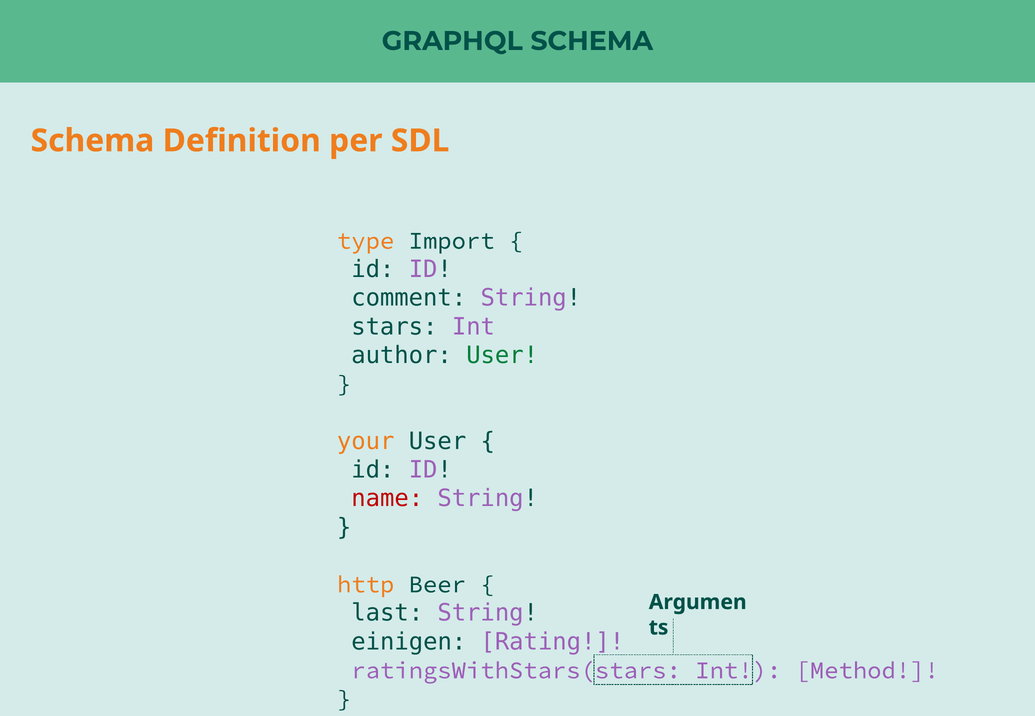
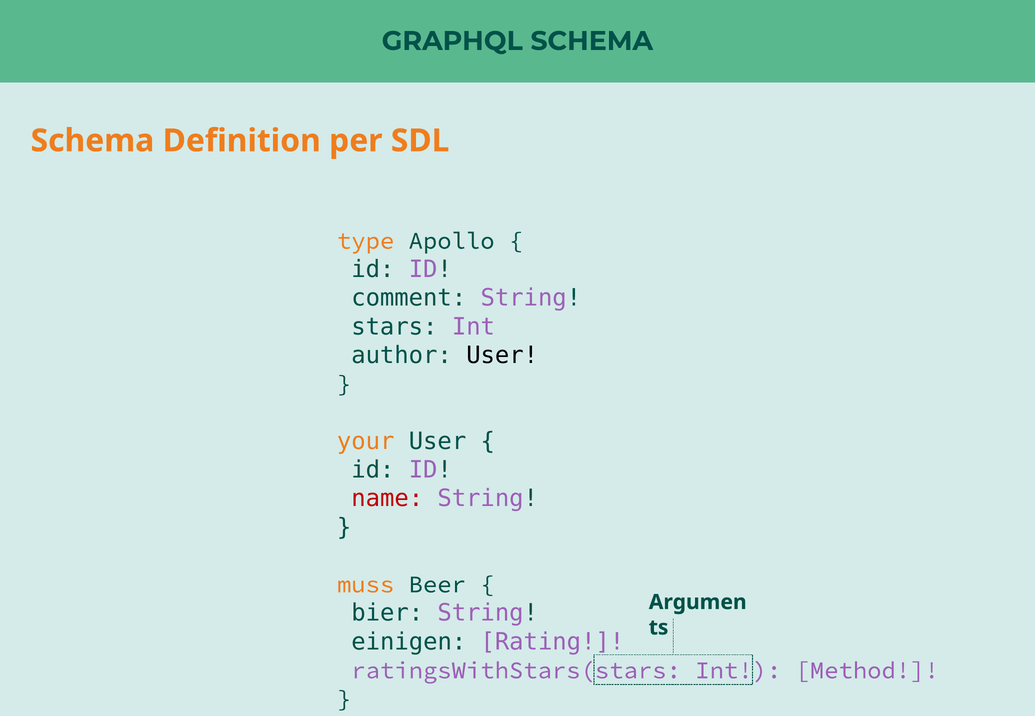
Import: Import -> Apollo (452, 241)
User colour: green -> black (502, 356)
http: http -> muss (366, 585)
last: last -> bier (387, 614)
